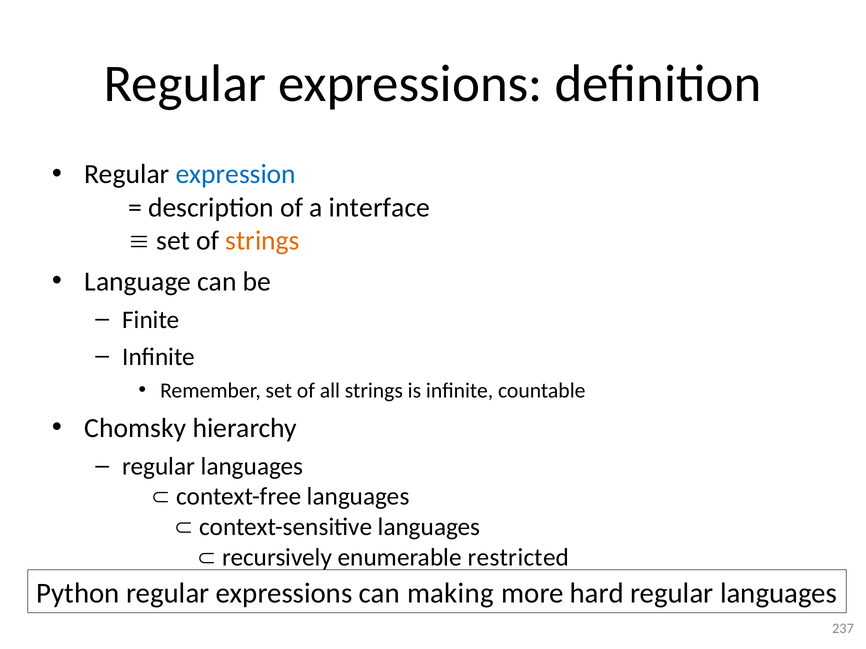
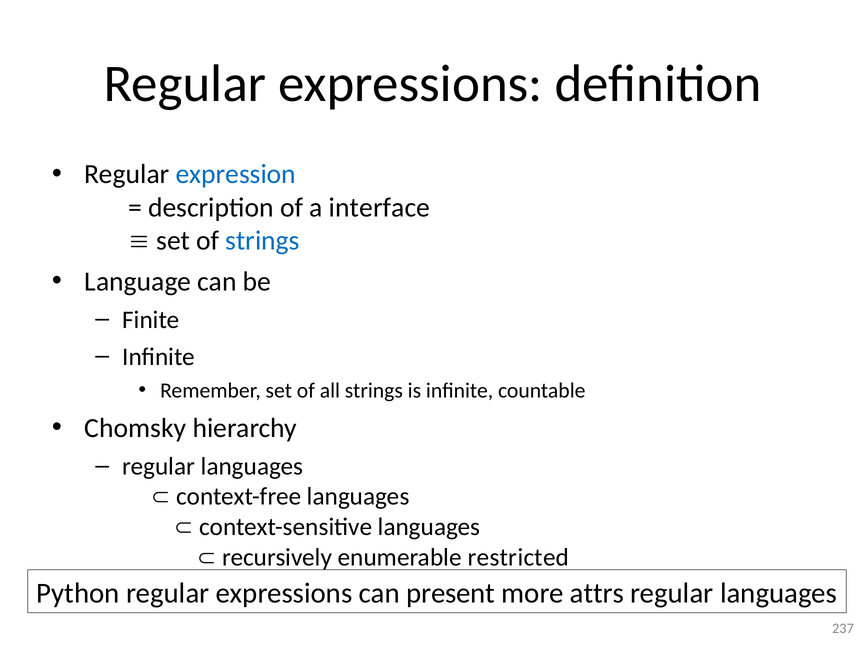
strings colour: orange -> blue (263, 241)
making: making -> present (451, 594)
hard: hard -> attrs (597, 594)
